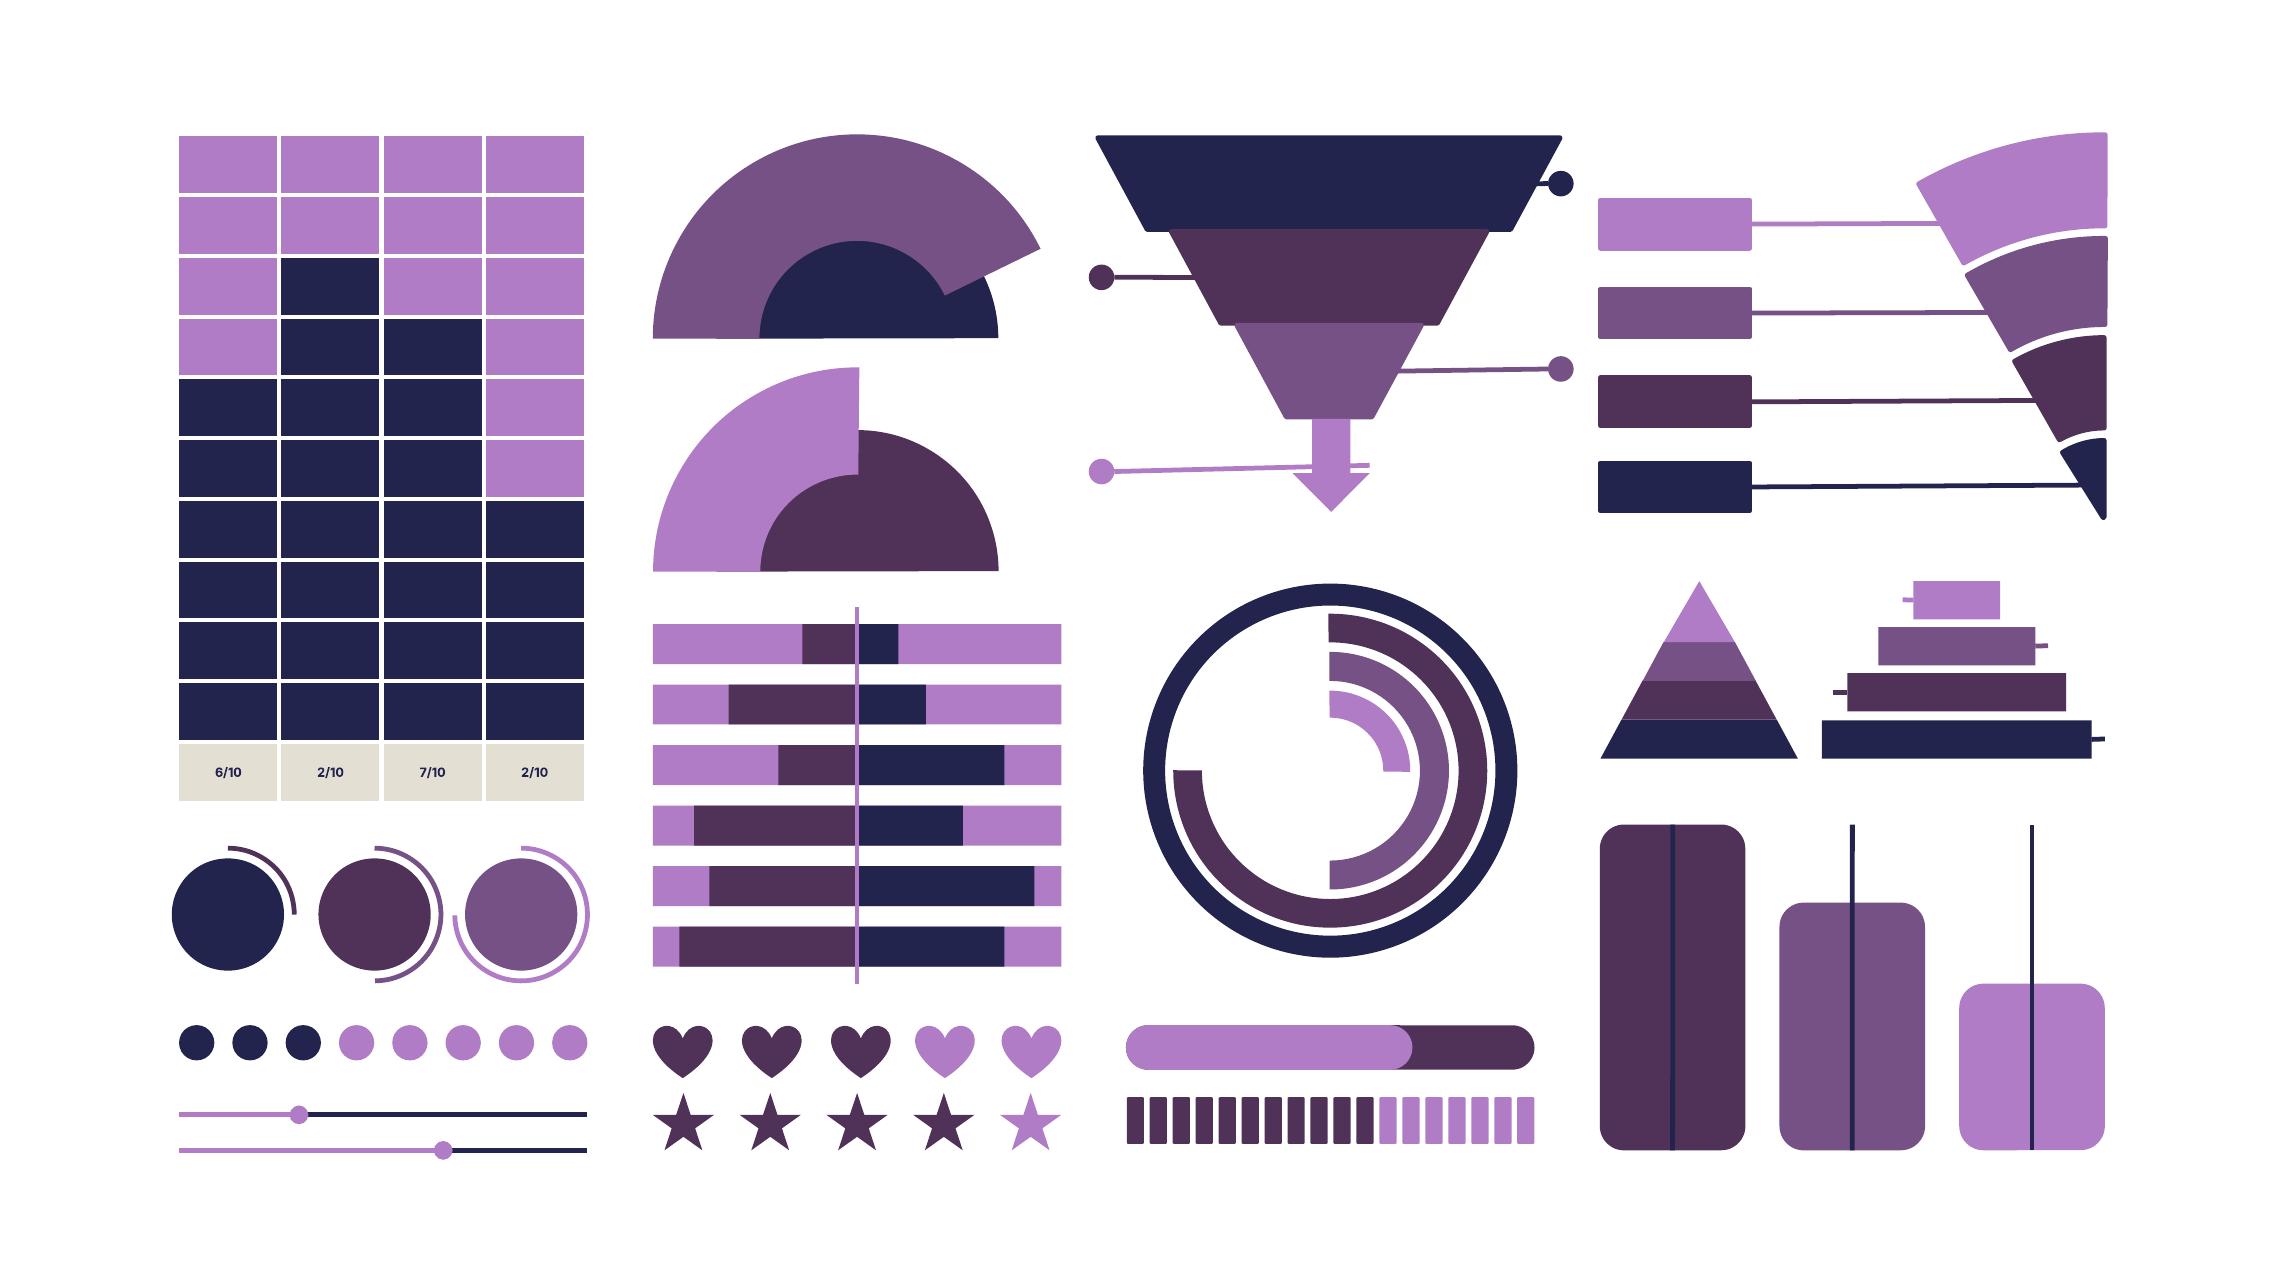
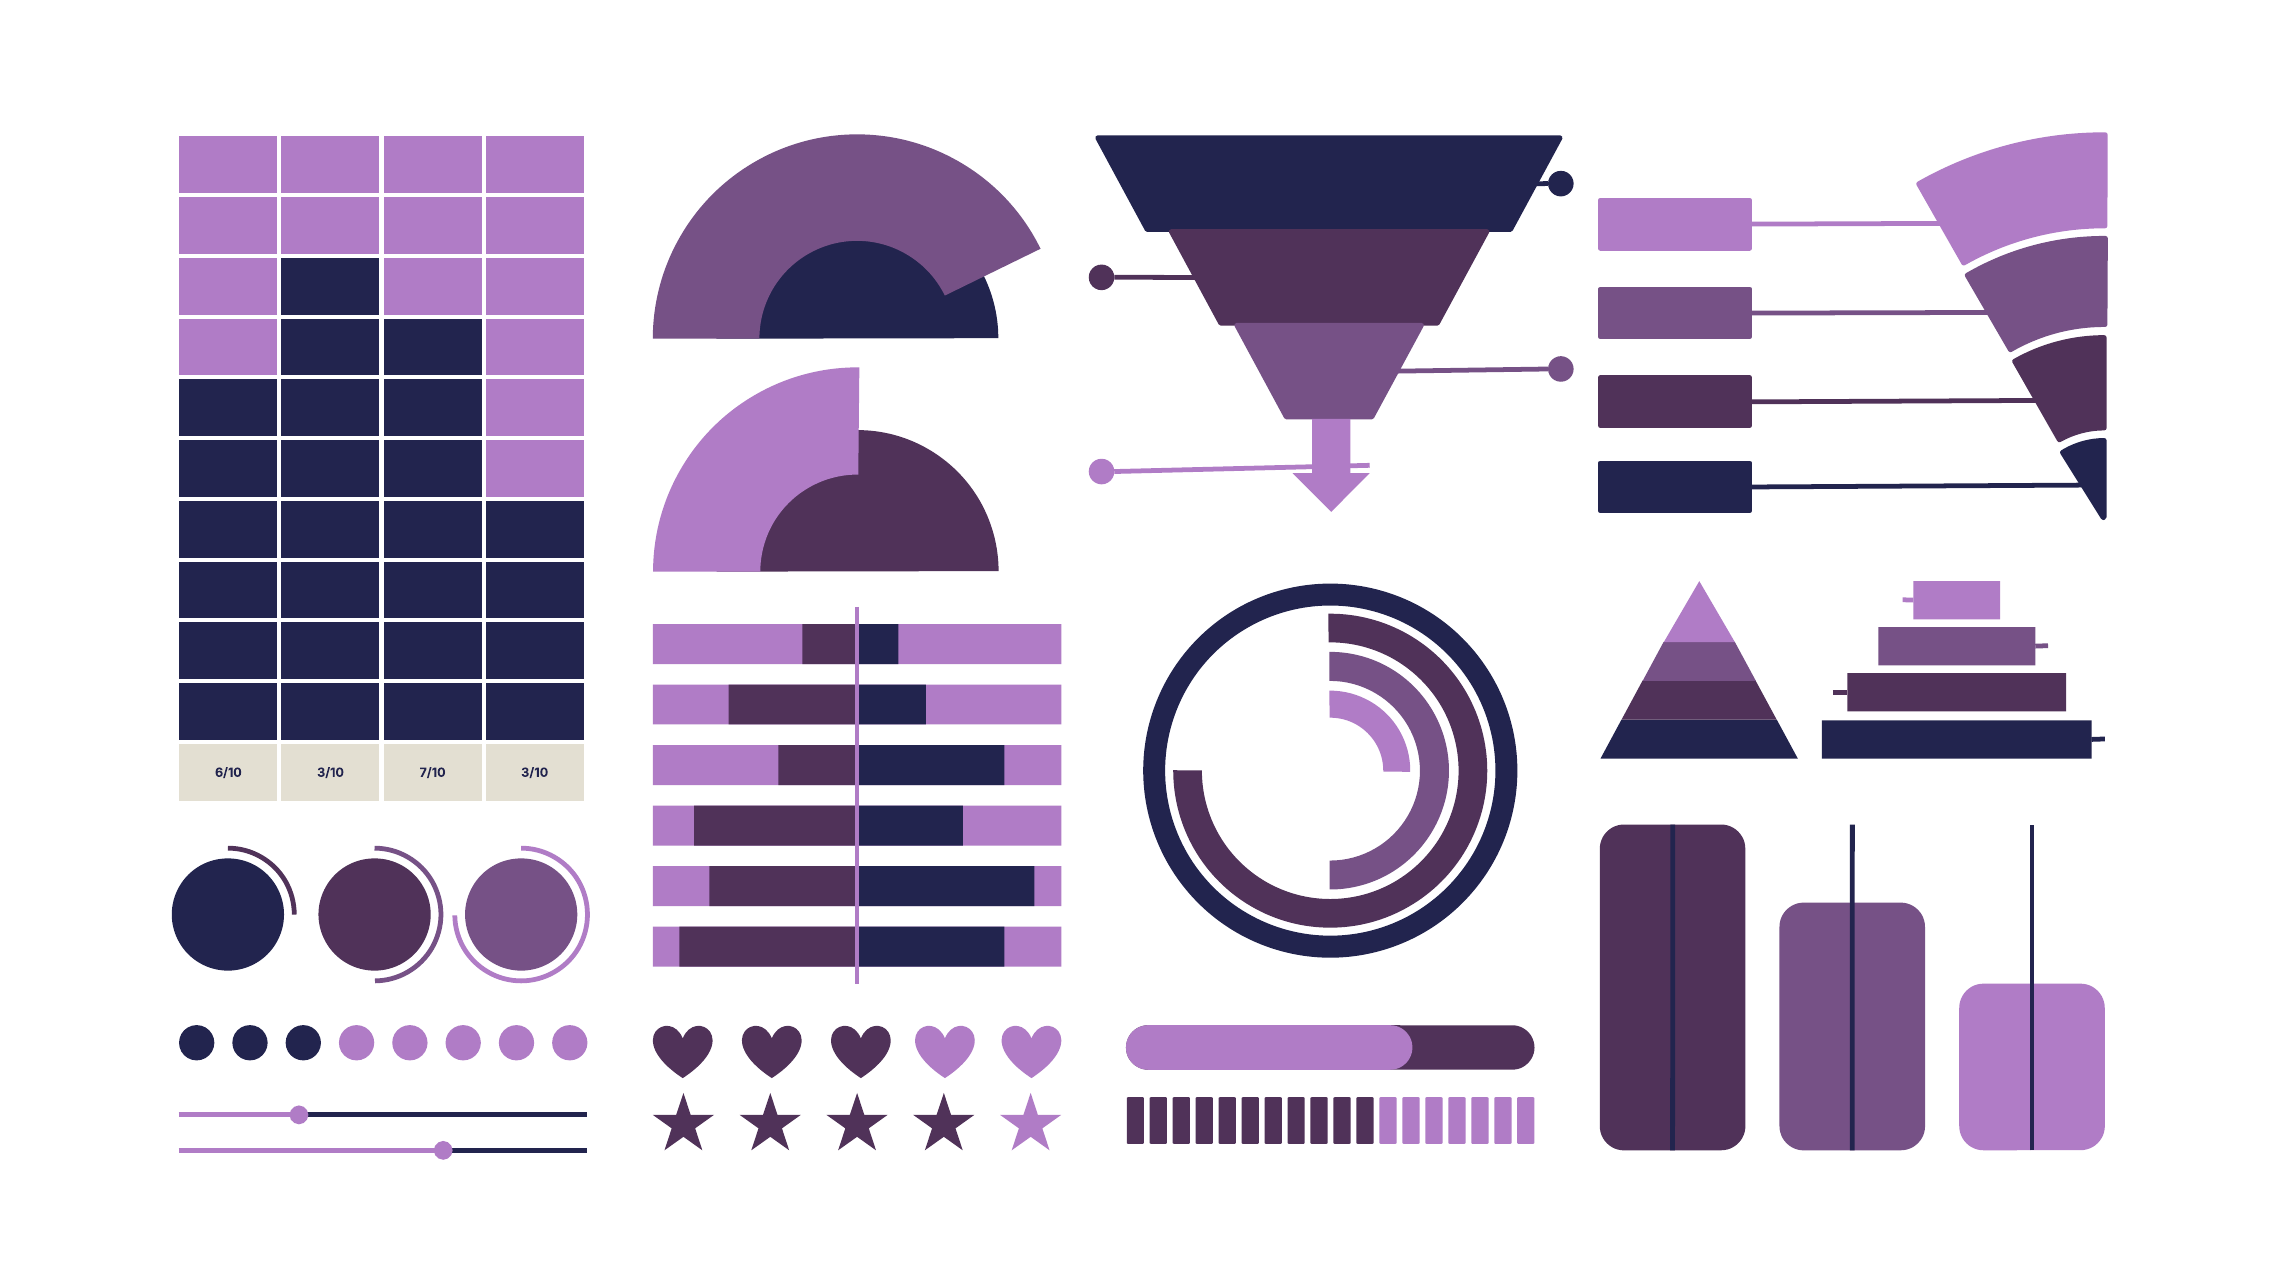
6/10 2/10: 2/10 -> 3/10 (331, 773)
7/10 2/10: 2/10 -> 3/10 (535, 773)
